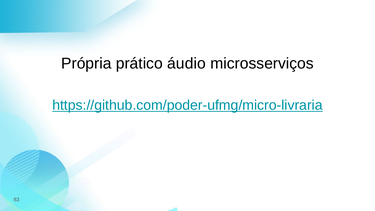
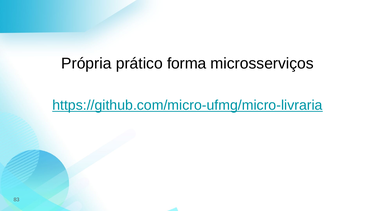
áudio: áudio -> forma (187, 63)
https://github.com/poder-ufmg/micro-livraria: https://github.com/poder-ufmg/micro-livraria -> https://github.com/micro-ufmg/micro-livraria (187, 105)
